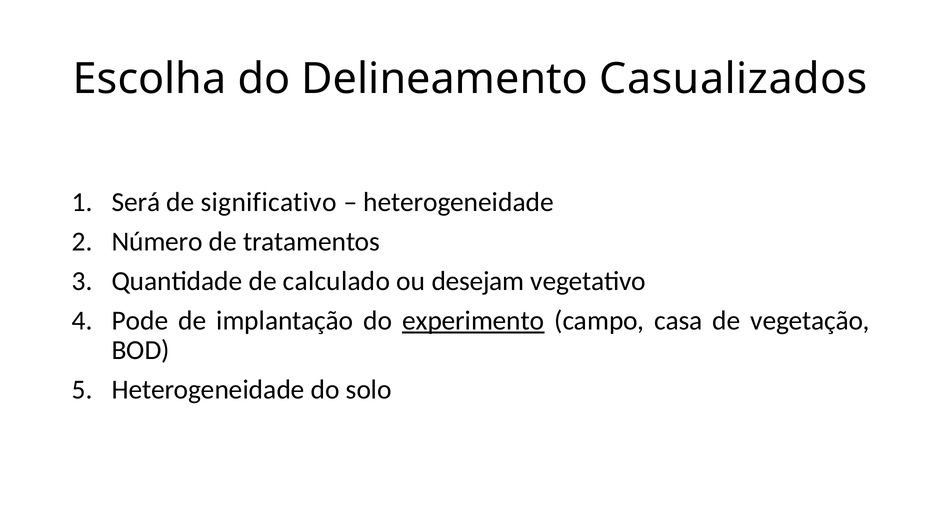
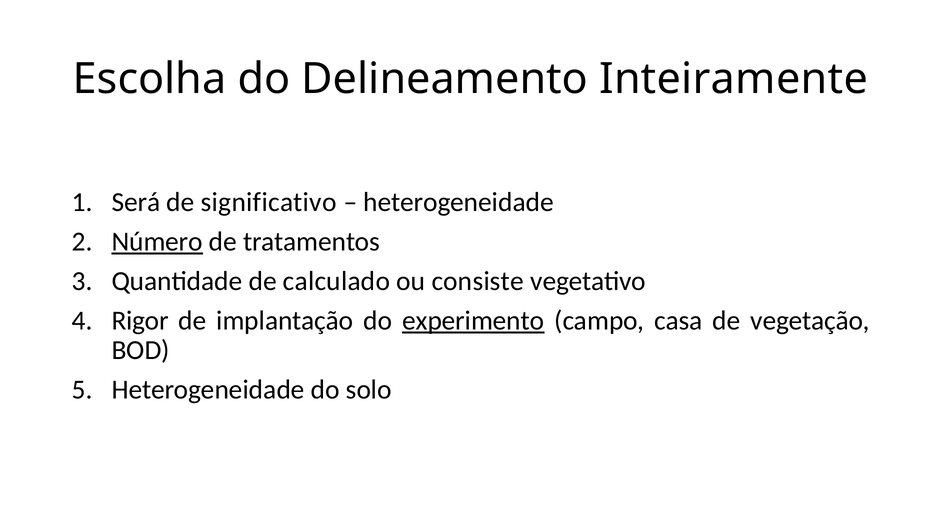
Casualizados: Casualizados -> Inteiramente (734, 79)
Número underline: none -> present (157, 242)
desejam: desejam -> consiste (478, 281)
Pode: Pode -> Rigor (140, 321)
